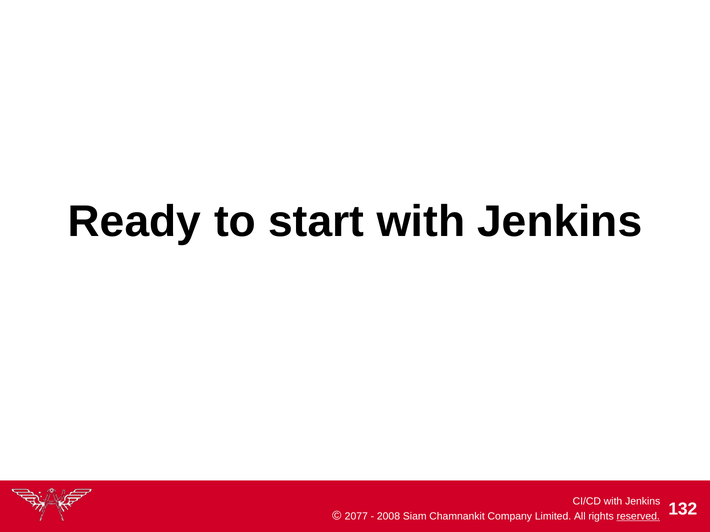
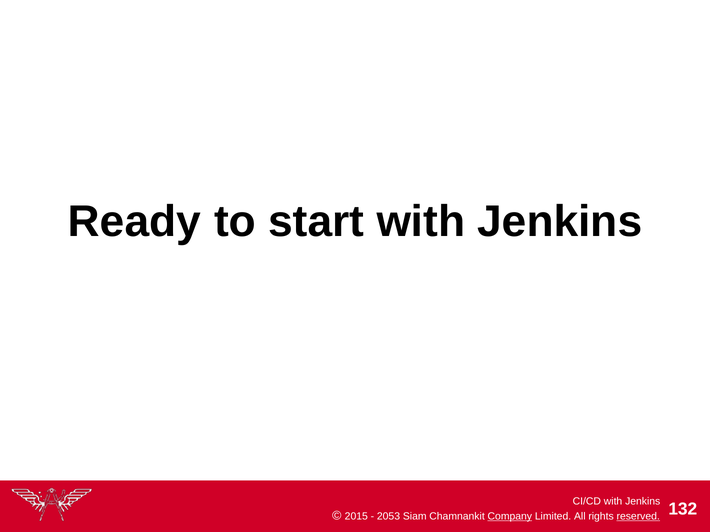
2077: 2077 -> 2015 (356, 517)
2008: 2008 -> 2053 (389, 517)
Company underline: none -> present (510, 517)
